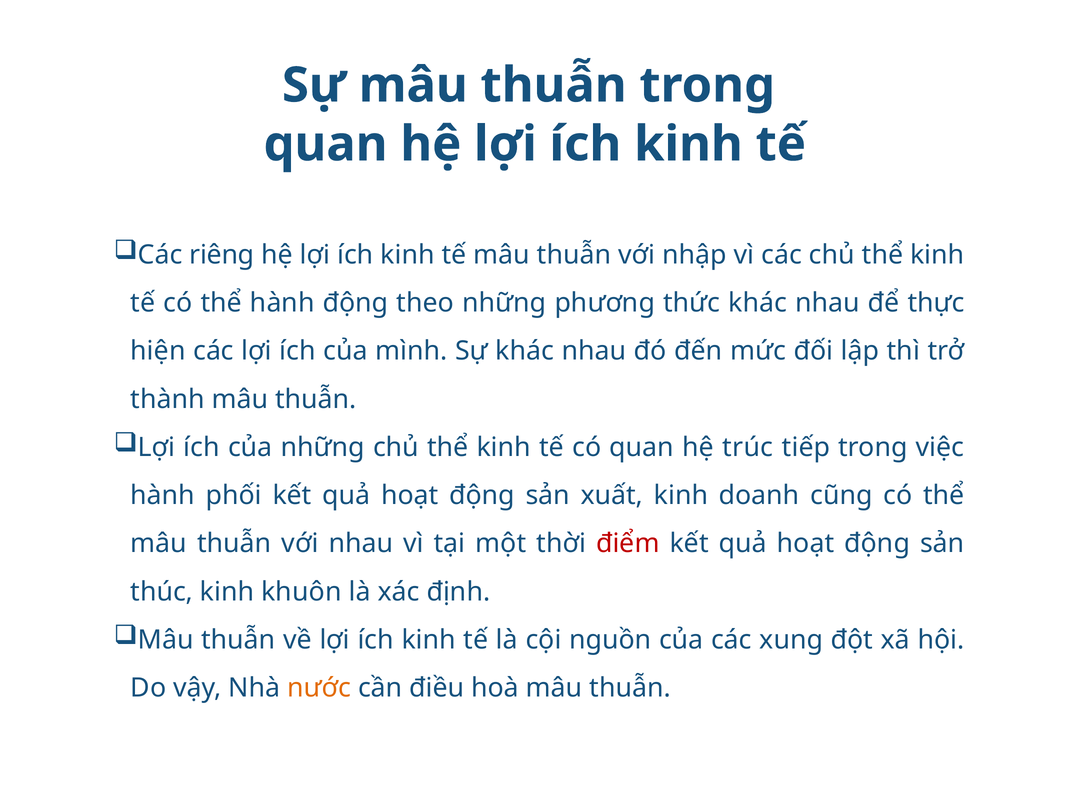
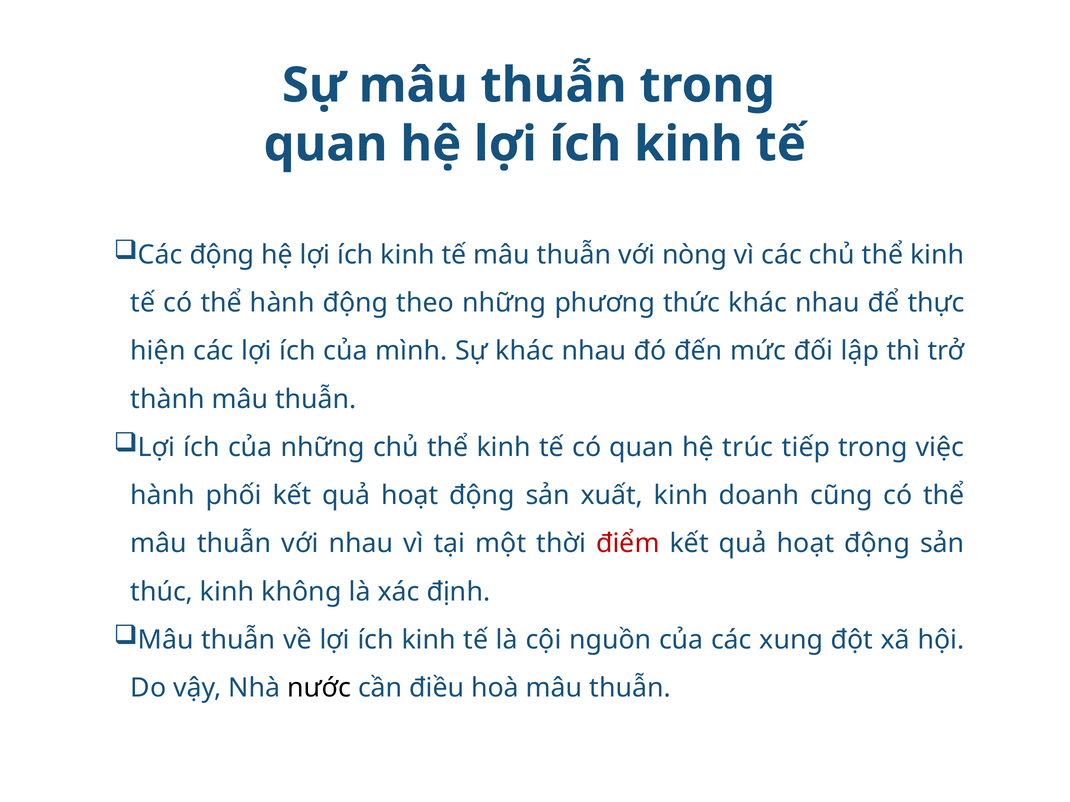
Các riêng: riêng -> động (222, 255)
nhập: nhập -> nòng (695, 255)
khuôn: khuôn -> không (301, 592)
nước colour: orange -> black (319, 688)
